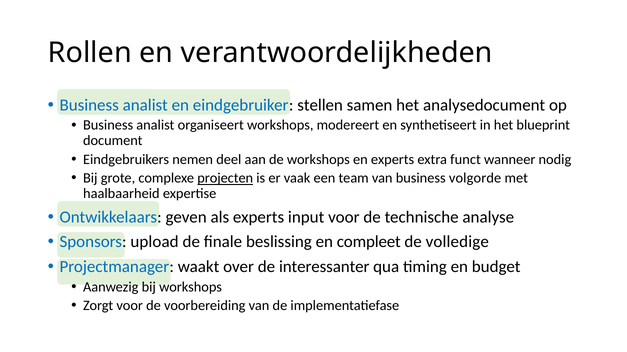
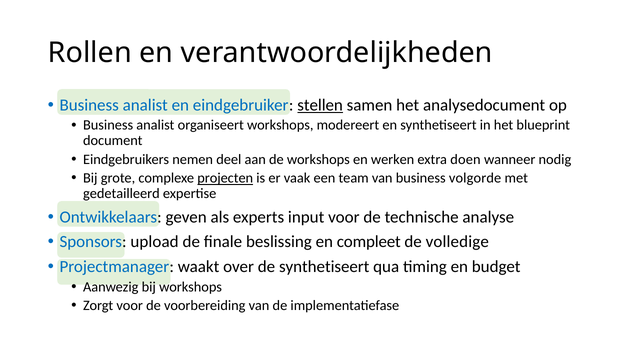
stellen underline: none -> present (320, 105)
en experts: experts -> werken (393, 160)
funct: funct -> doen (465, 160)
haalbaarheid: haalbaarheid -> gedetailleerd (121, 194)
de interessanter: interessanter -> synthetiseert (324, 267)
